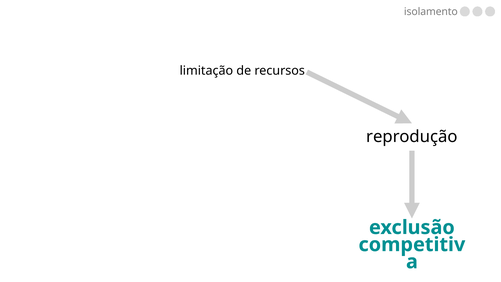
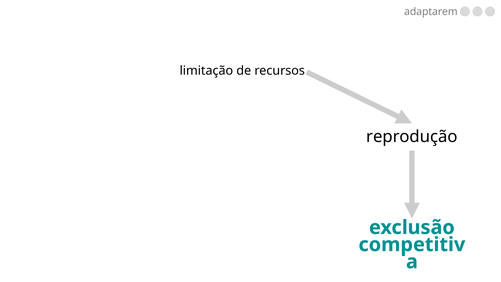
isolamento: isolamento -> adaptarem (431, 12)
